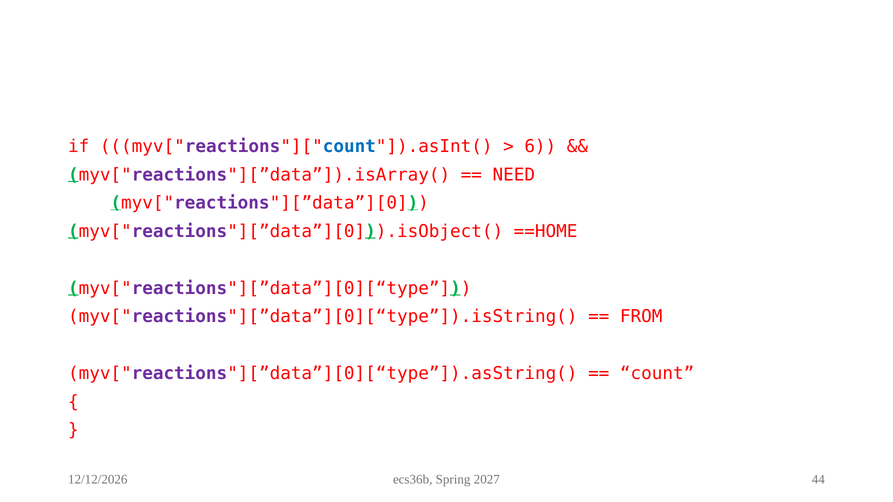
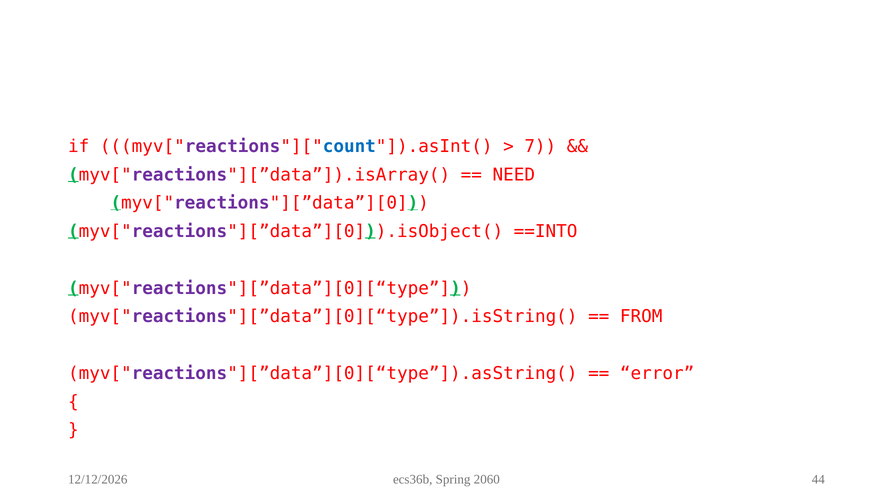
6: 6 -> 7 (540, 146)
==HOME: ==HOME -> ==INTO (546, 232)
count: count -> error (657, 374)
2027: 2027 -> 2060 (487, 480)
